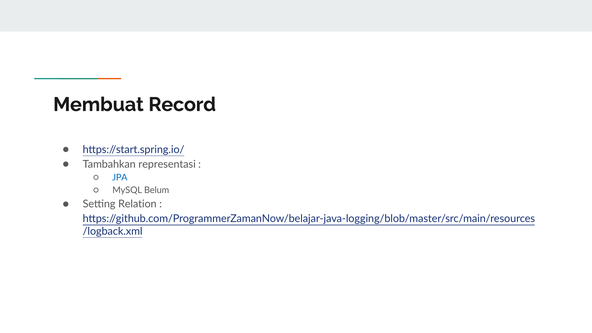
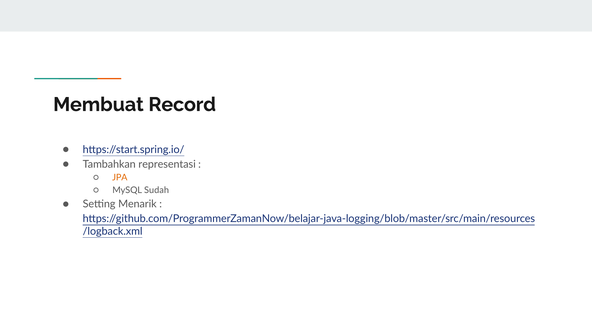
JPA colour: blue -> orange (120, 178)
Belum: Belum -> Sudah (157, 190)
Relation: Relation -> Menarik (137, 204)
